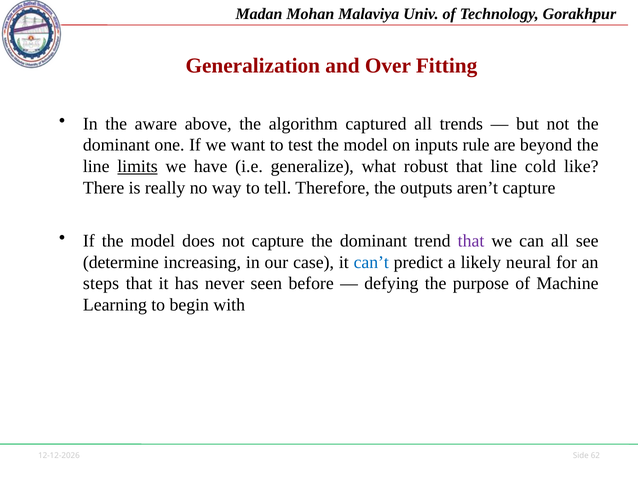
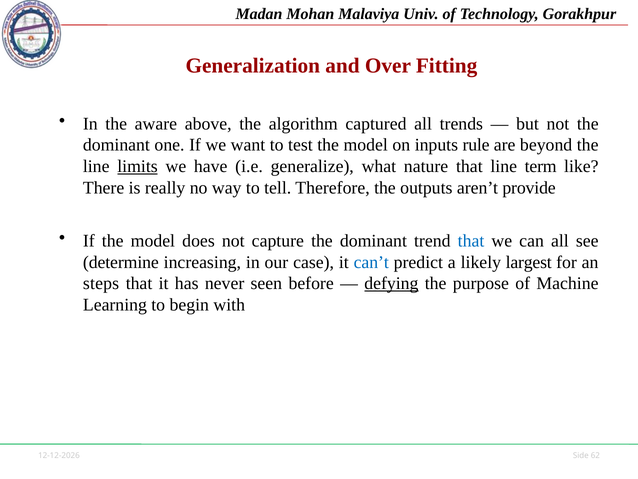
robust: robust -> nature (426, 166)
cold: cold -> term (541, 166)
aren’t capture: capture -> provide (529, 187)
that colour: purple -> blue (471, 241)
neural: neural -> largest (529, 262)
defying underline: none -> present (391, 283)
